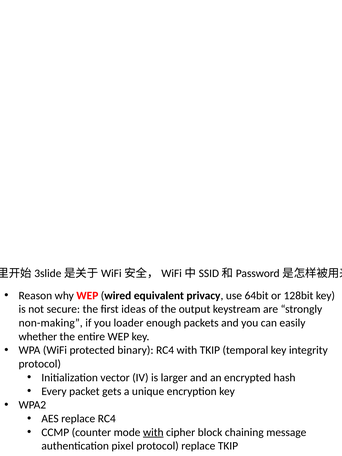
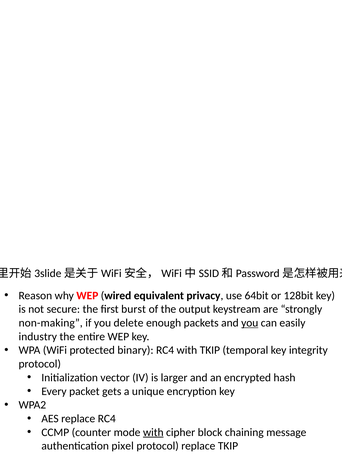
ideas: ideas -> burst (134, 309)
loader: loader -> delete (128, 323)
you underline: none -> present (250, 323)
whether: whether -> industry (38, 337)
